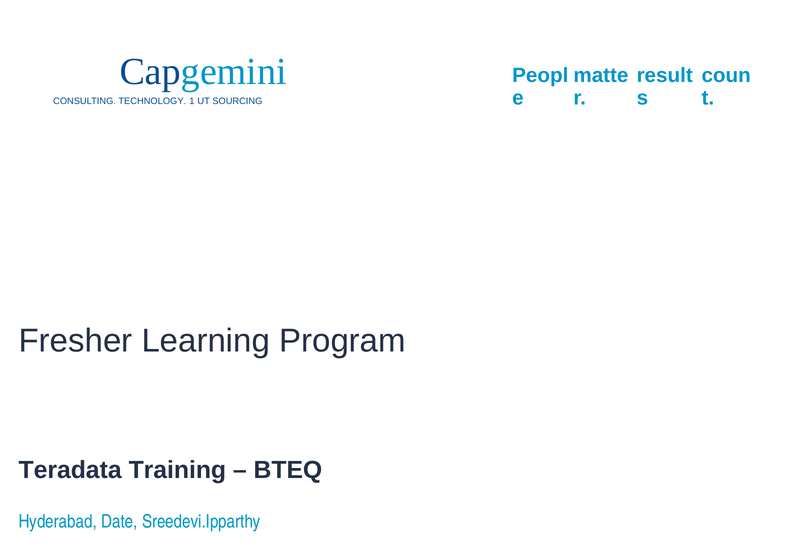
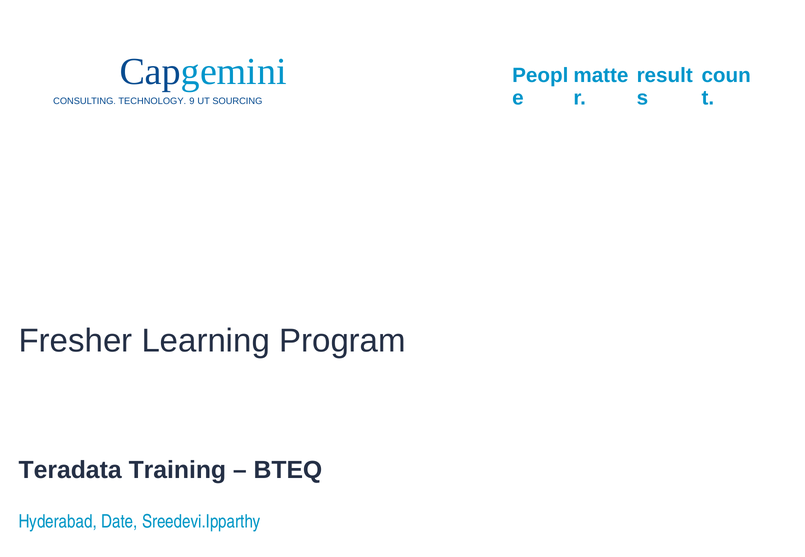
1: 1 -> 9 (192, 101)
